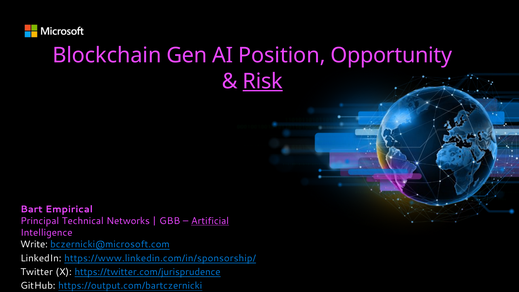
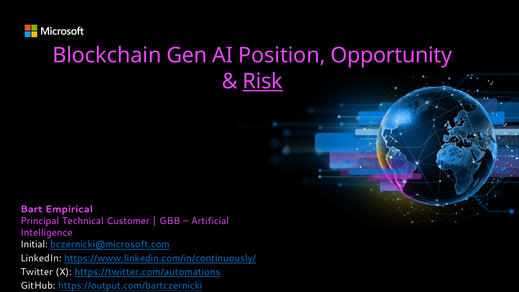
Networks: Networks -> Customer (128, 221)
Artificial underline: present -> none (210, 221)
Write: Write -> Initial (34, 244)
https://www.linkedin.com/in/sponsorship/: https://www.linkedin.com/in/sponsorship/ -> https://www.linkedin.com/in/continuously/ (160, 258)
https://twitter.com/jurisprudence: https://twitter.com/jurisprudence -> https://twitter.com/automations (147, 272)
